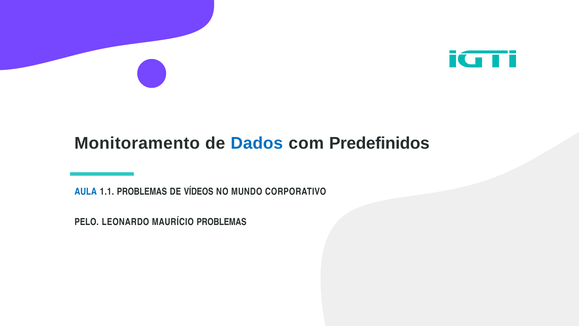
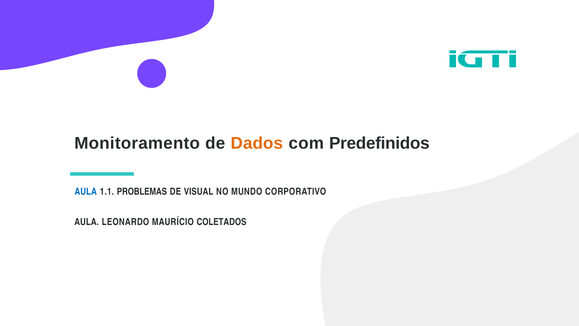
Dados colour: blue -> orange (257, 143)
VÍDEOS: VÍDEOS -> VISUAL (199, 191)
PELO: PELO -> AULA (87, 222)
MAURÍCIO PROBLEMAS: PROBLEMAS -> COLETADOS (221, 222)
